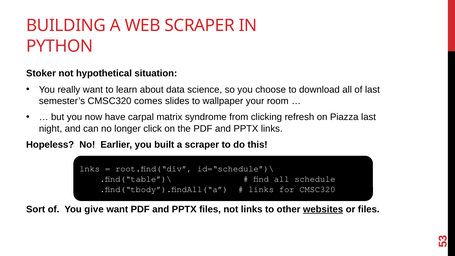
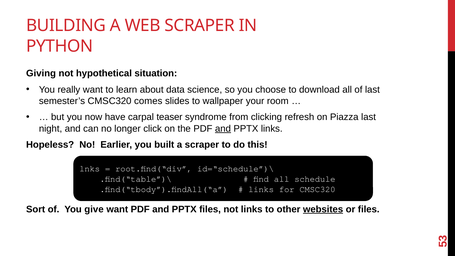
Stoker: Stoker -> Giving (41, 73)
matrix: matrix -> teaser (170, 117)
and underline: none -> present (223, 129)
